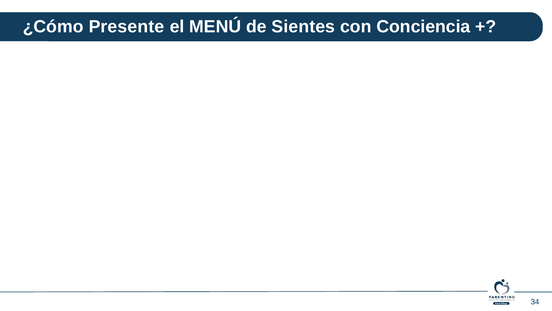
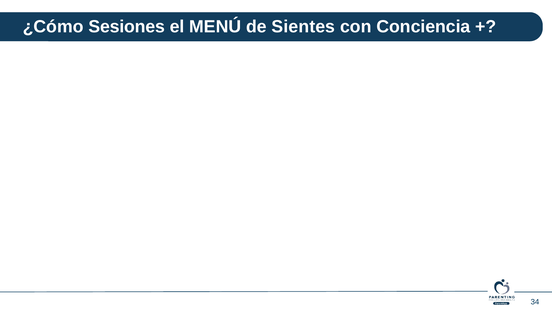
Presente: Presente -> Sesiones (127, 26)
